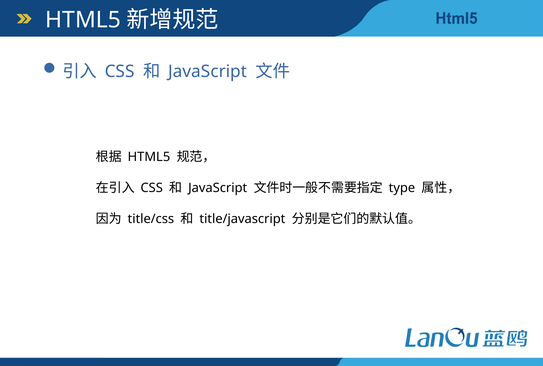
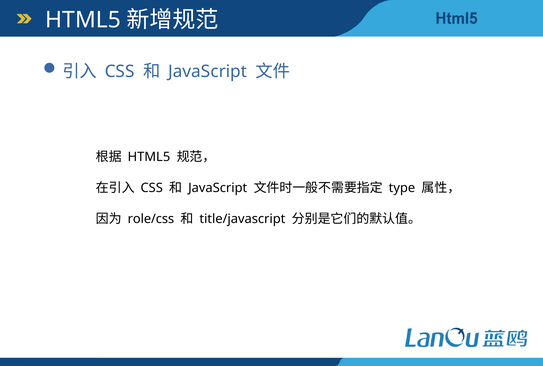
title/css: title/css -> role/css (151, 219)
